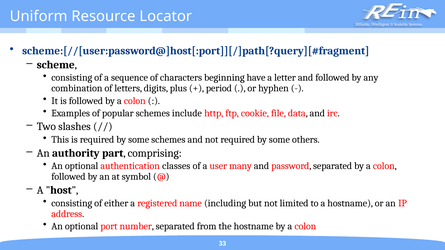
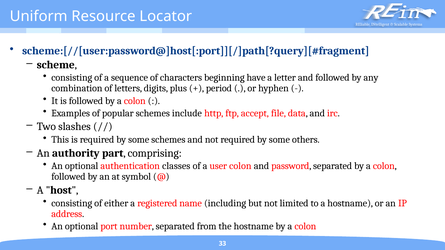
cookie: cookie -> accept (255, 113)
user many: many -> colon (240, 166)
